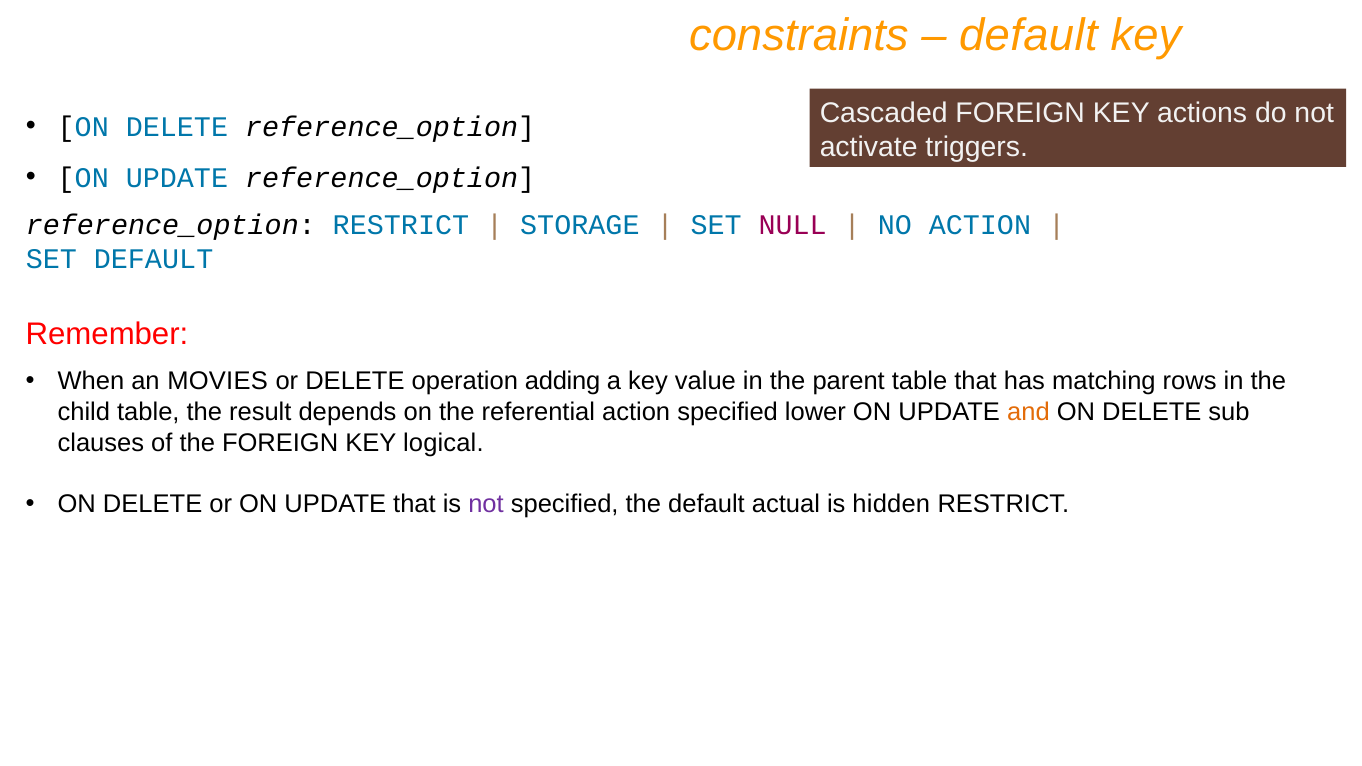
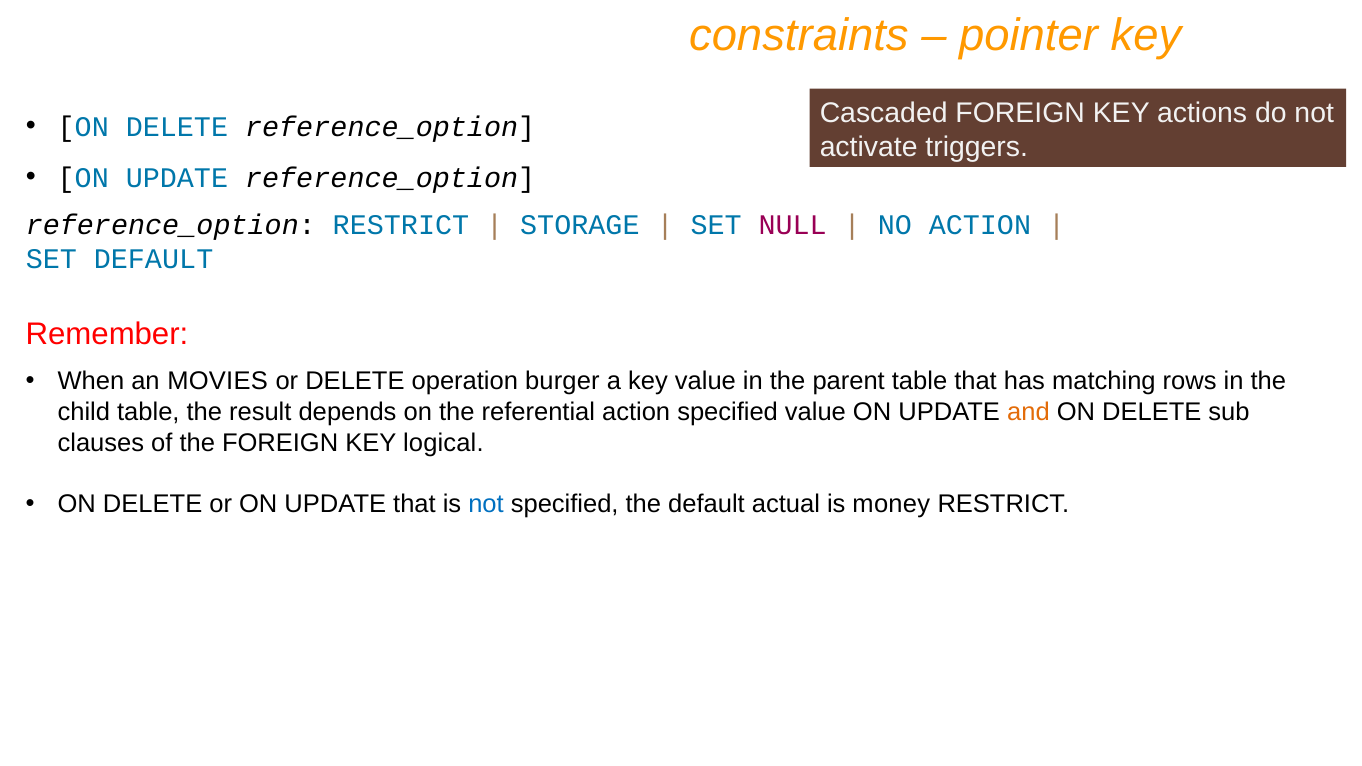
default: default -> pointer (1029, 35)
adding: adding -> burger (562, 382)
specified lower: lower -> value (815, 412)
not colour: purple -> blue (486, 504)
hidden: hidden -> money (891, 504)
